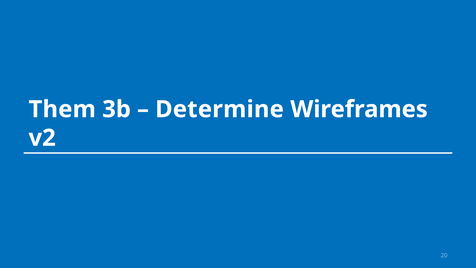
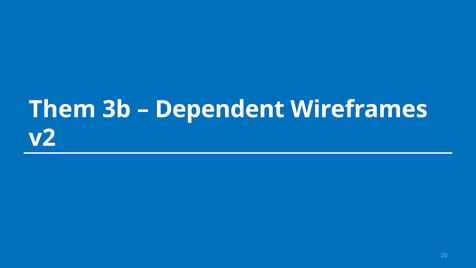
Determine: Determine -> Dependent (220, 109)
